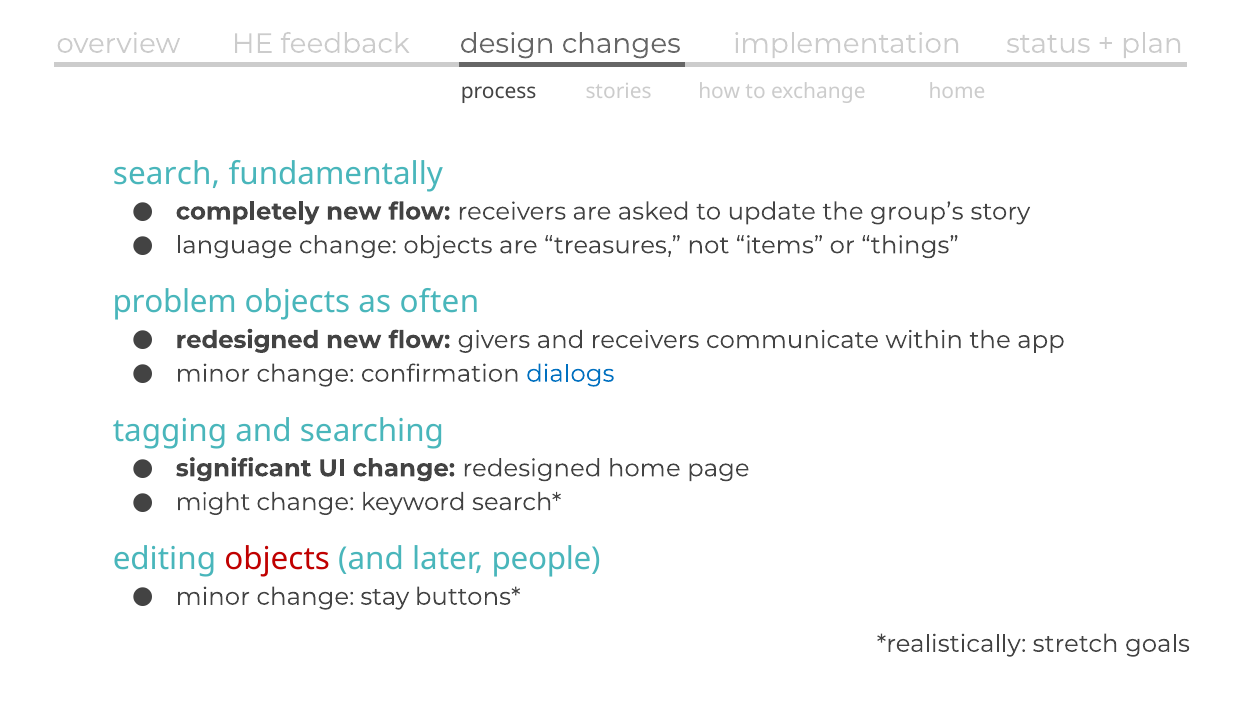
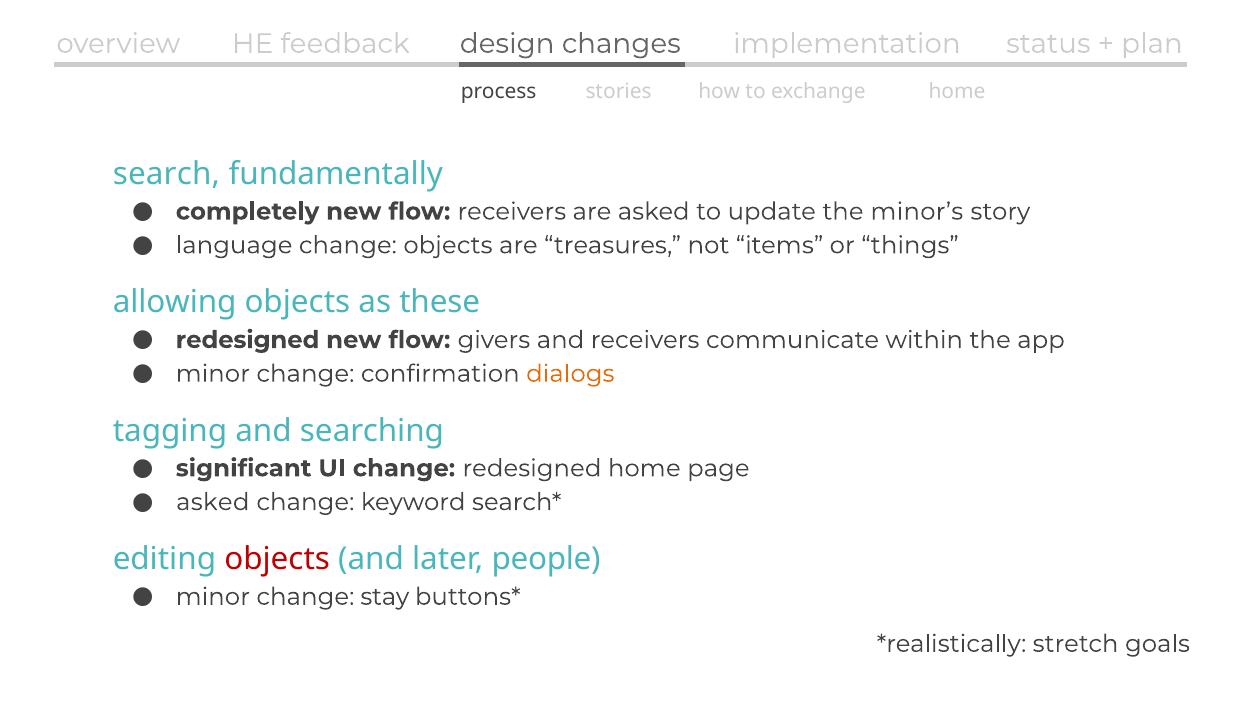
group’s: group’s -> minor’s (917, 211)
problem: problem -> allowing (175, 302)
often: often -> these (440, 302)
dialogs colour: blue -> orange (570, 373)
might: might -> asked (213, 502)
